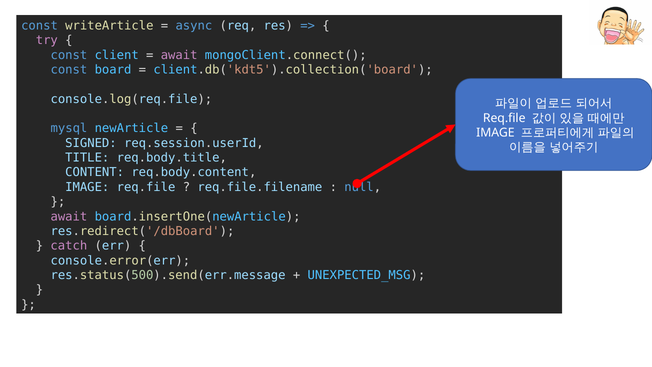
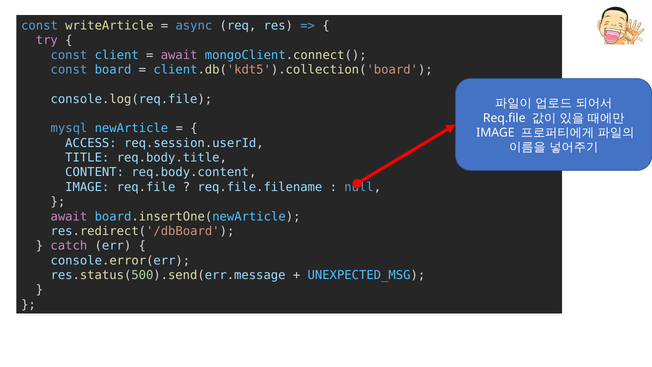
SIGNED: SIGNED -> ACCESS (91, 143)
